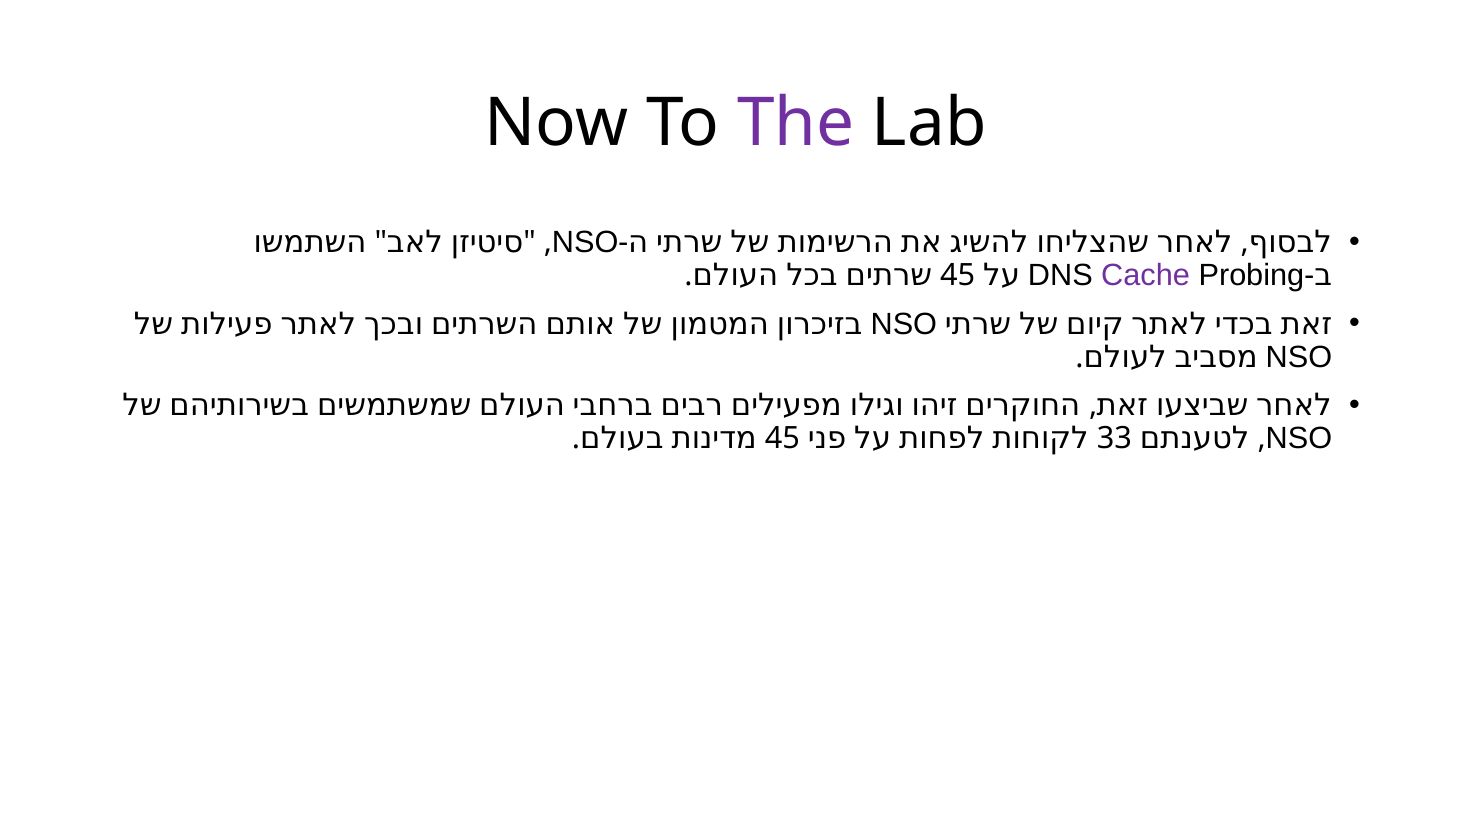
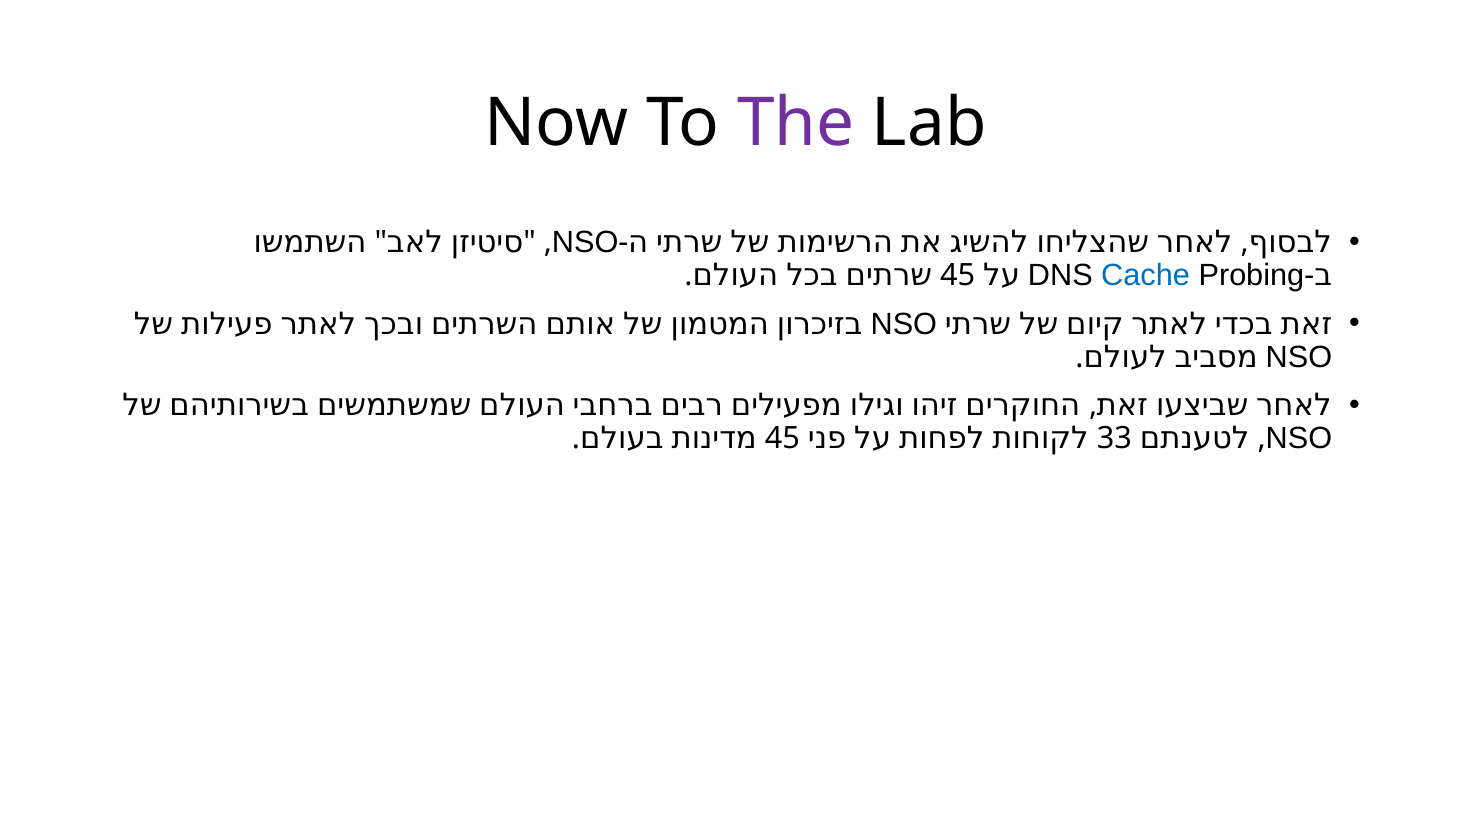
Cache colour: purple -> blue (1146, 275)
